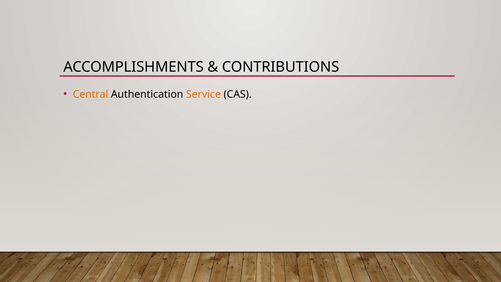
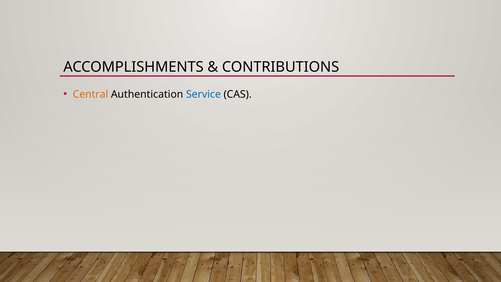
Service colour: orange -> blue (203, 94)
